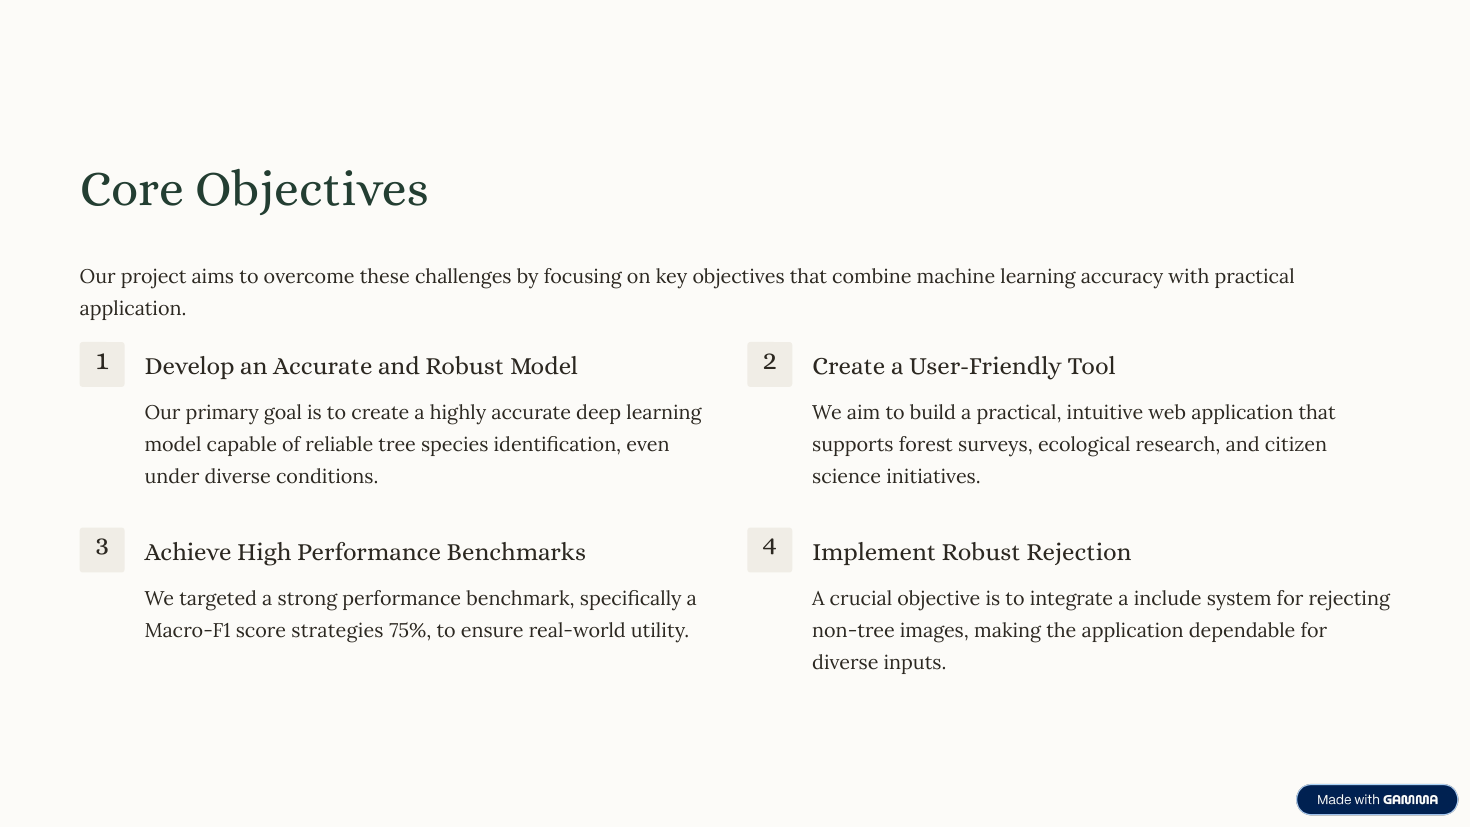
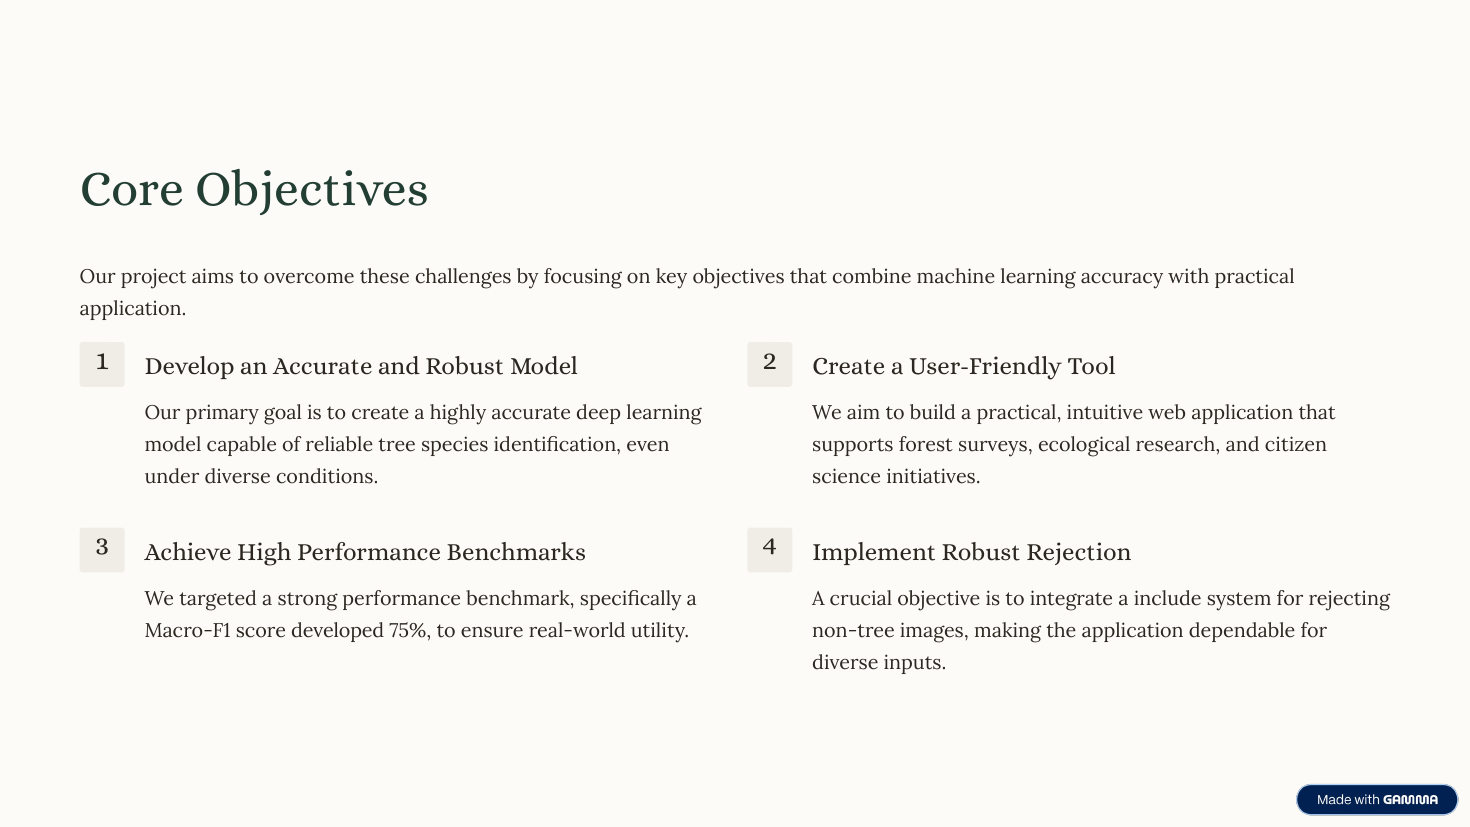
strategies: strategies -> developed (338, 631)
